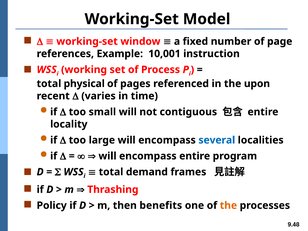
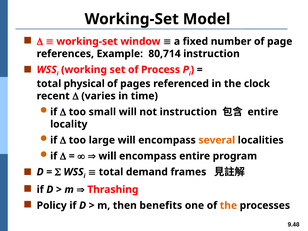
10,001: 10,001 -> 80,714 (164, 54)
upon: upon -> clock (257, 84)
not contiguous: contiguous -> instruction (188, 112)
several colour: blue -> orange (217, 140)
